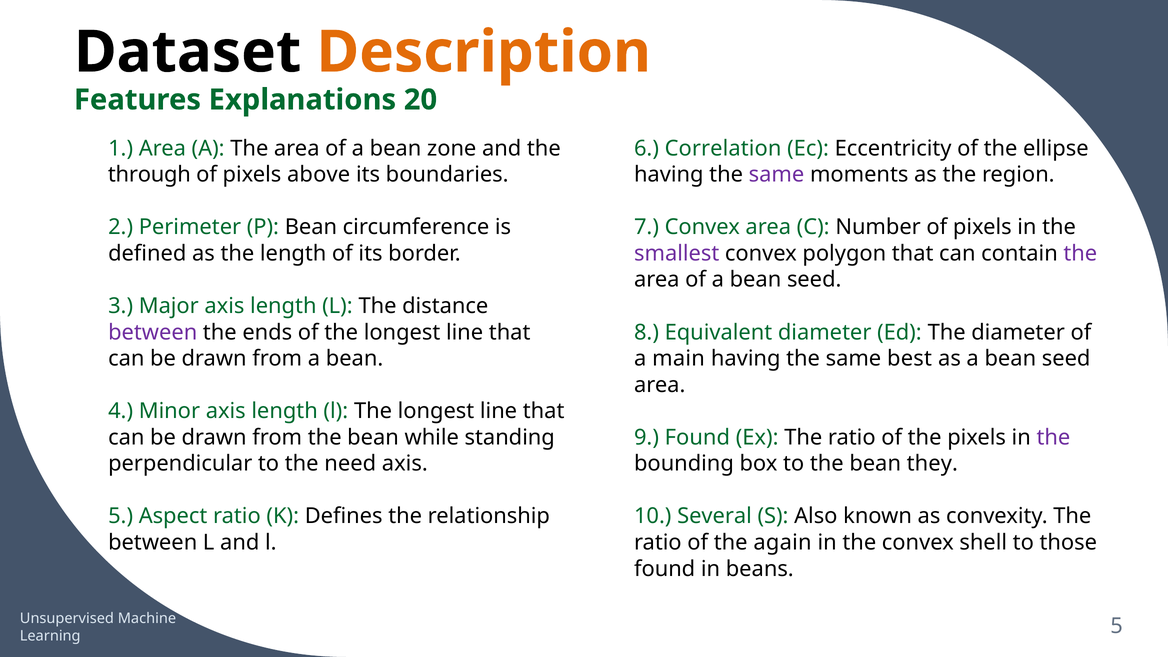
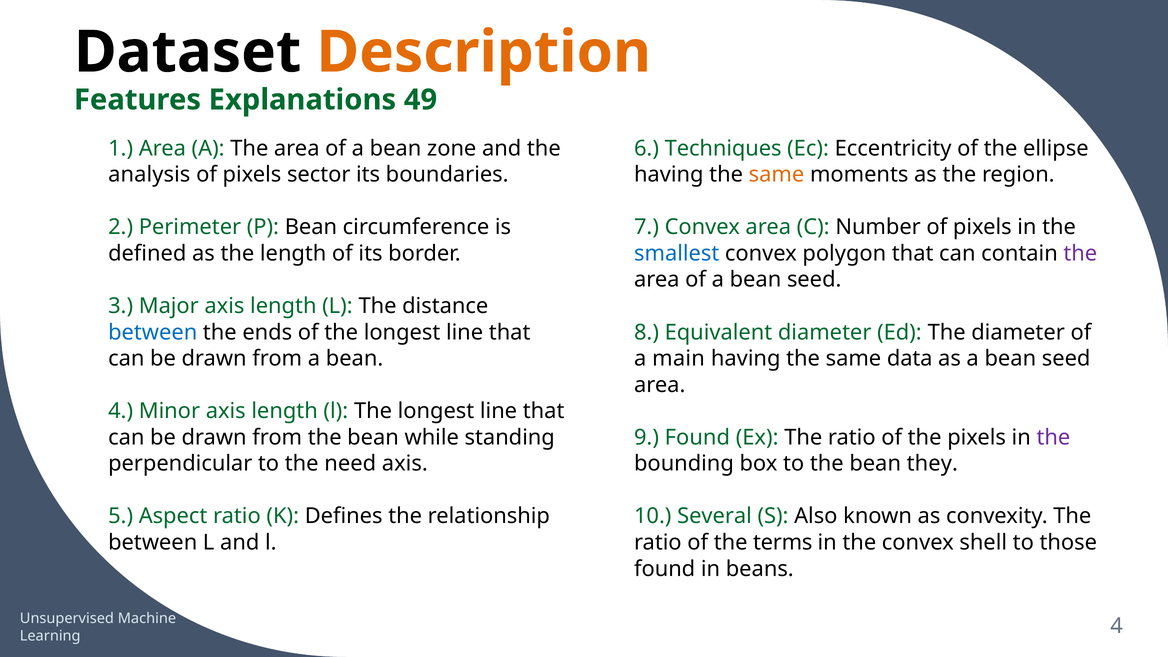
20: 20 -> 49 (420, 100)
Correlation: Correlation -> Techniques (723, 148)
through: through -> analysis (149, 175)
above: above -> sector (319, 175)
same colour: purple -> orange (777, 175)
smallest colour: purple -> blue (677, 253)
between colour: purple -> blue (153, 332)
best: best -> data (910, 359)
again: again -> terms (783, 543)
Learning 5: 5 -> 4 (1117, 626)
